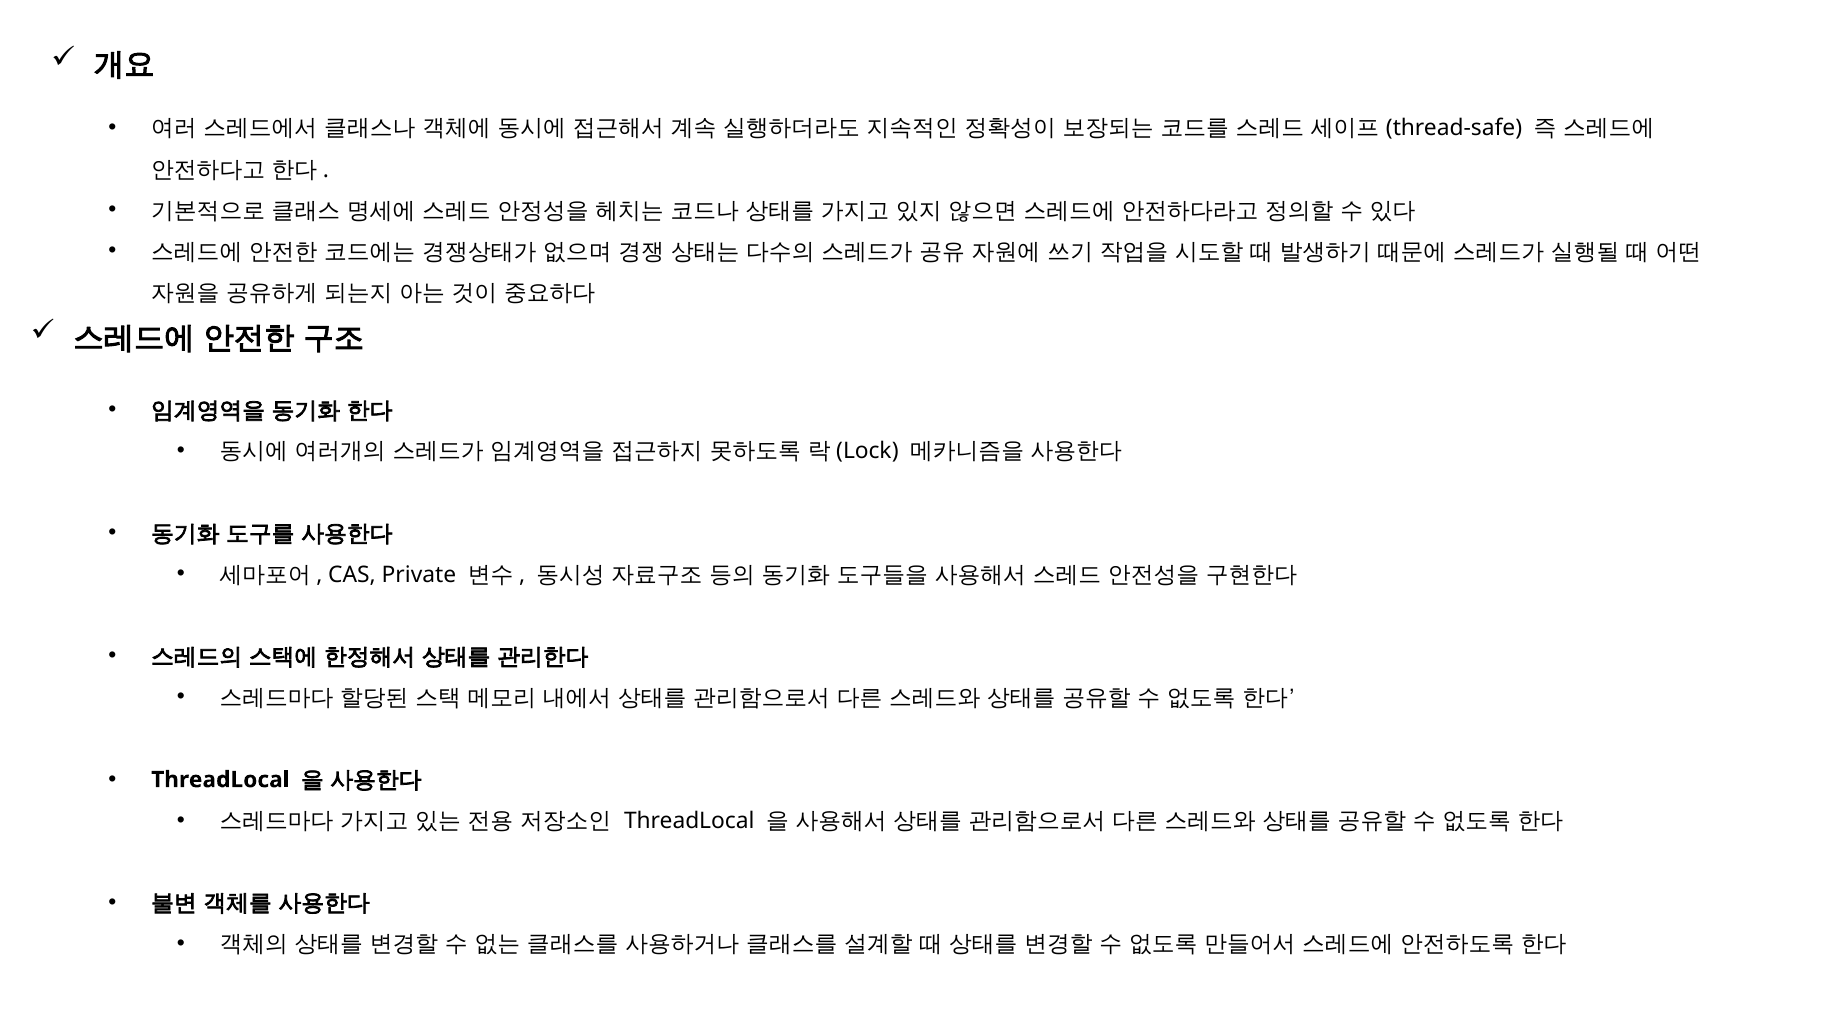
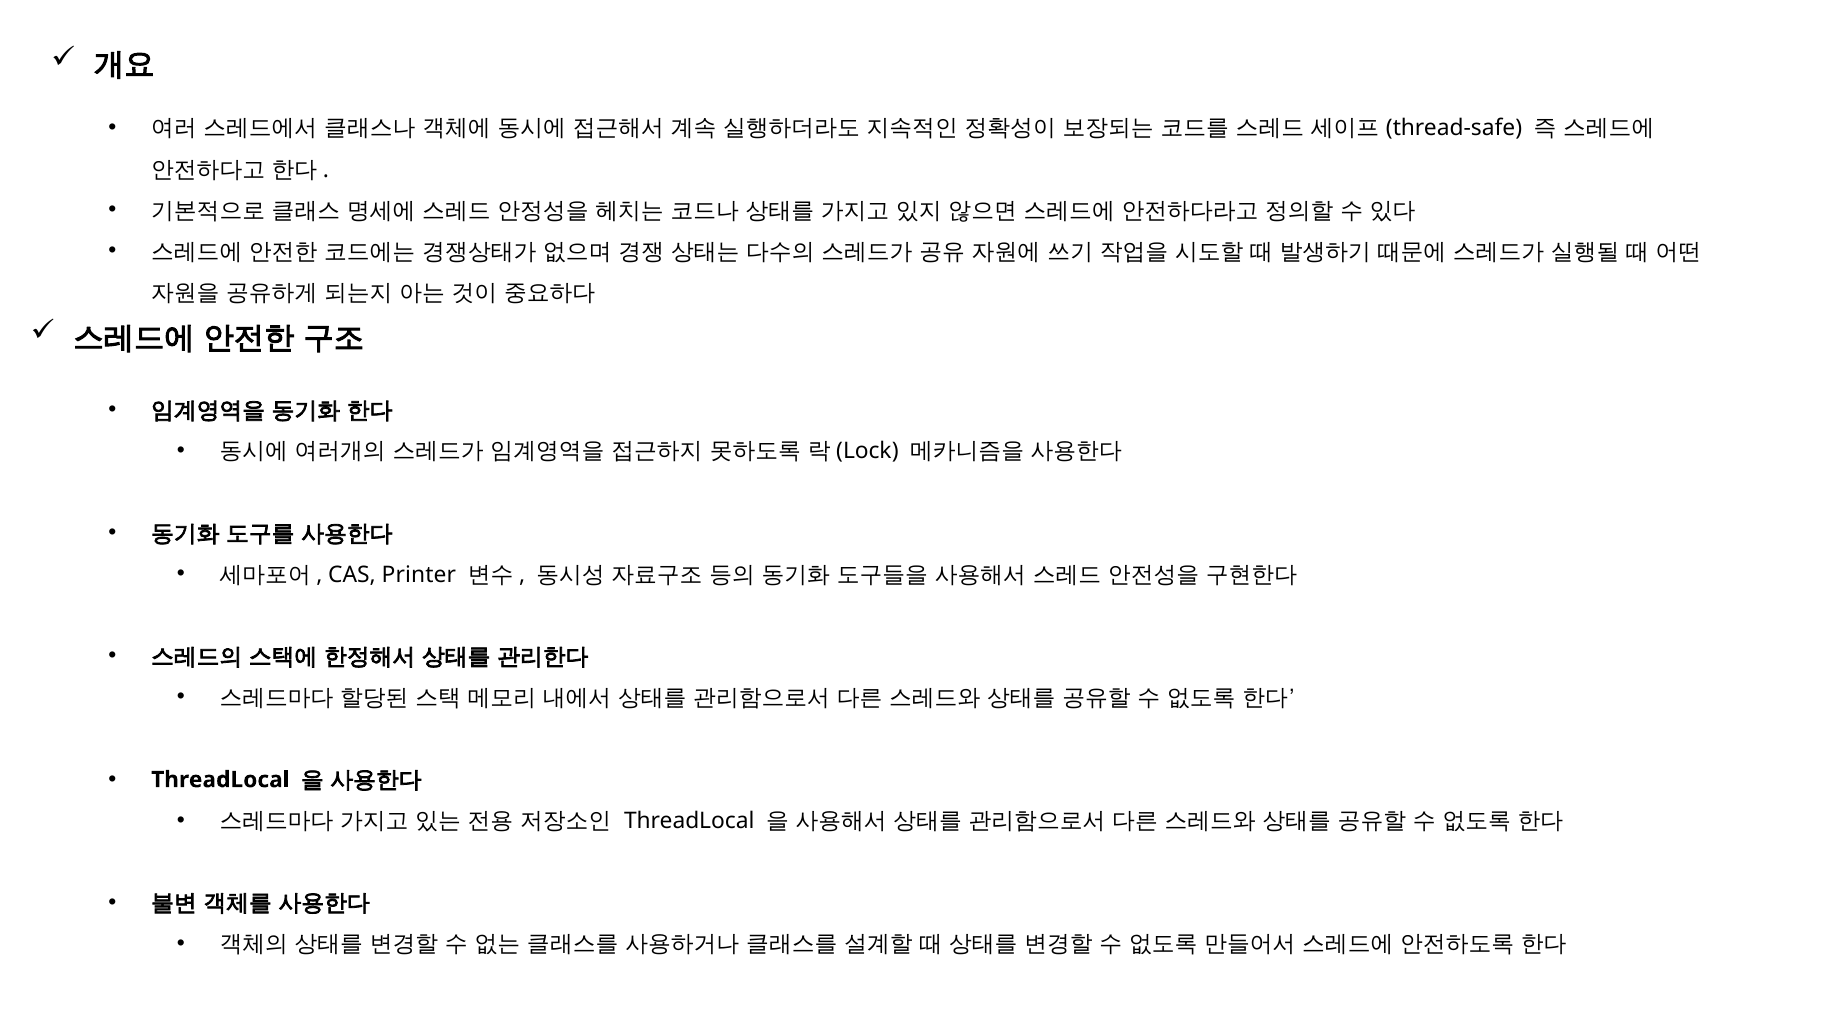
Private: Private -> Printer (419, 575)
